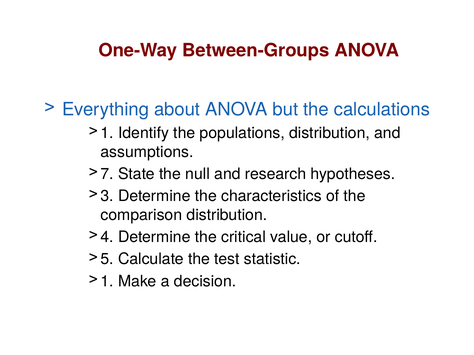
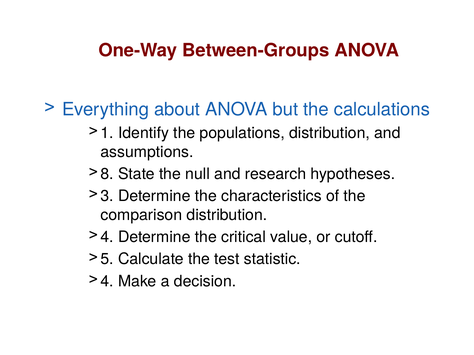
7: 7 -> 8 (107, 174)
1: 1 -> 4 (107, 282)
